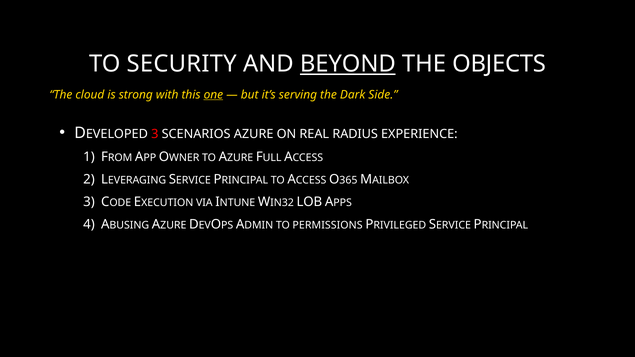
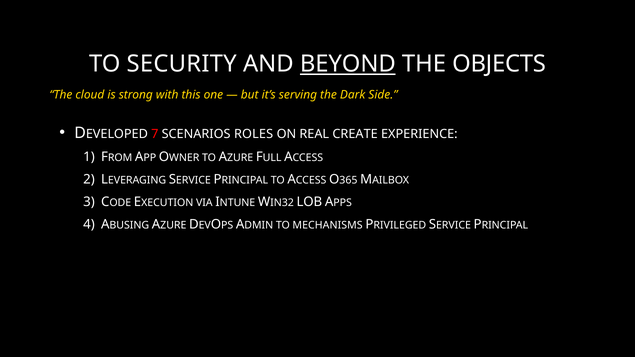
one underline: present -> none (213, 95)
3: 3 -> 7 (155, 134)
AZURE: AZURE -> ROLES (254, 134)
RADIUS: RADIUS -> CREATE (355, 134)
PERMISSIONS: PERMISSIONS -> MECHANISMS (328, 225)
